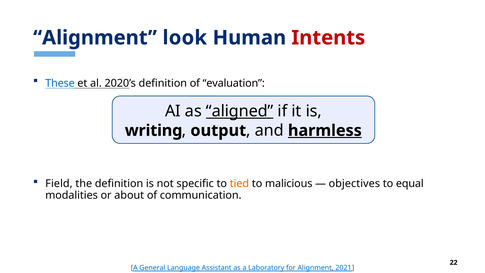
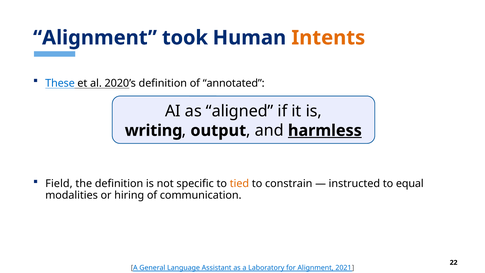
look: look -> took (185, 38)
Intents colour: red -> orange (328, 38)
evaluation: evaluation -> annotated (234, 83)
aligned underline: present -> none (240, 111)
malicious: malicious -> constrain (289, 184)
objectives: objectives -> instructed (354, 184)
about: about -> hiring (129, 195)
